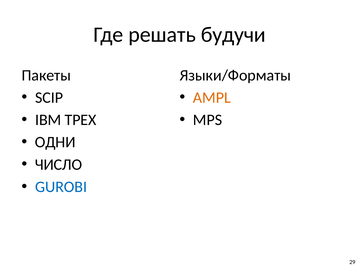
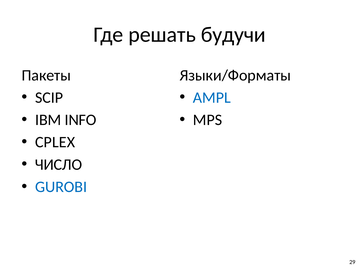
AMPL colour: orange -> blue (212, 98)
ТРЕХ: ТРЕХ -> INFO (81, 120)
ОДНИ: ОДНИ -> CPLEX (55, 142)
